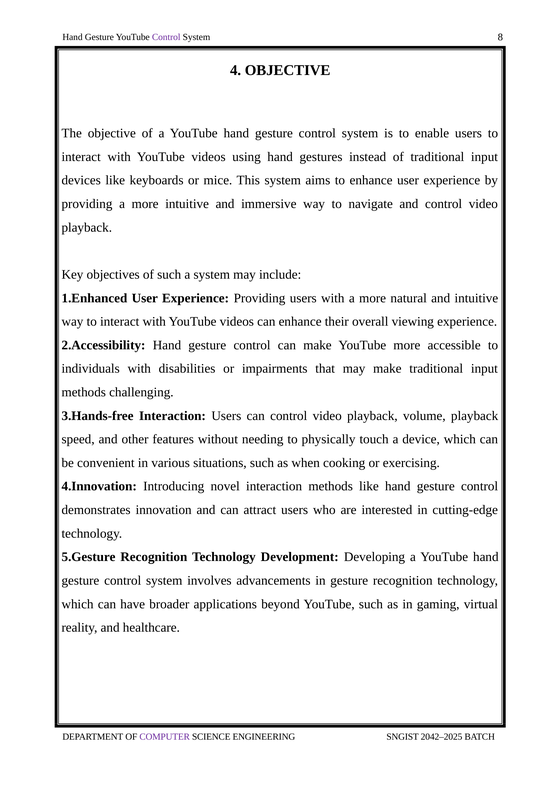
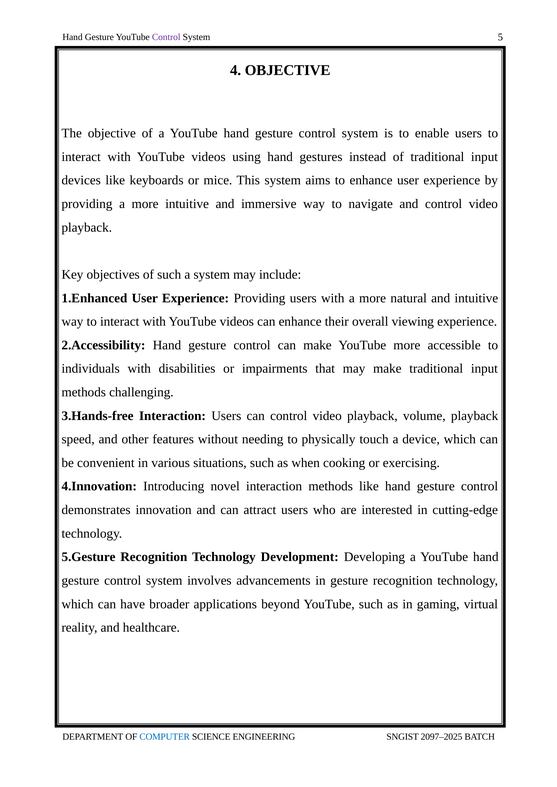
8: 8 -> 5 (500, 37)
COMPUTER colour: purple -> blue (165, 737)
2042–2025: 2042–2025 -> 2097–2025 (442, 737)
